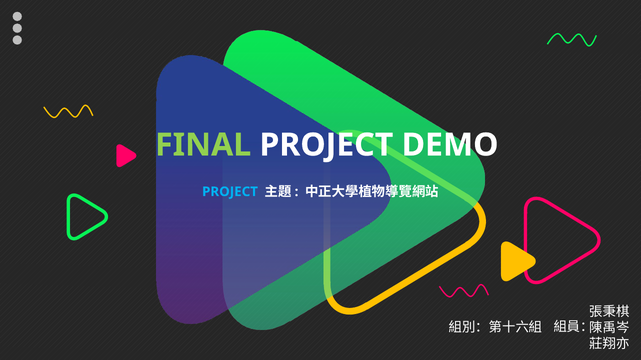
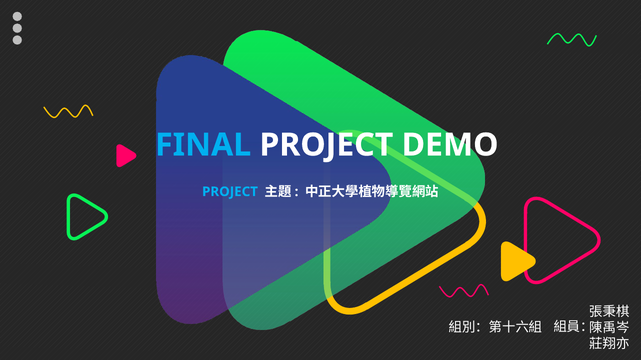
FINAL colour: light green -> light blue (203, 145)
